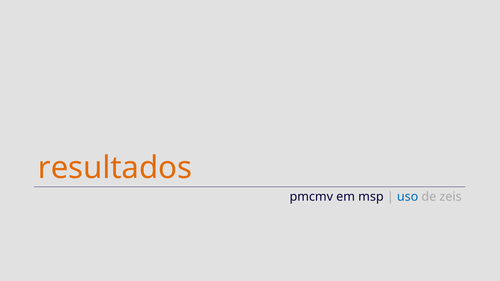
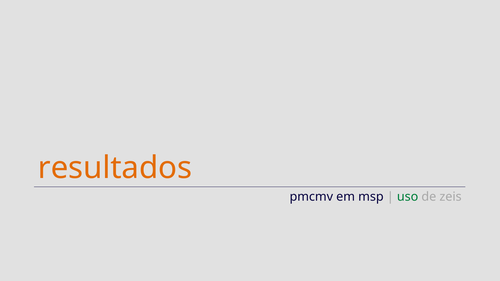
uso colour: blue -> green (408, 197)
